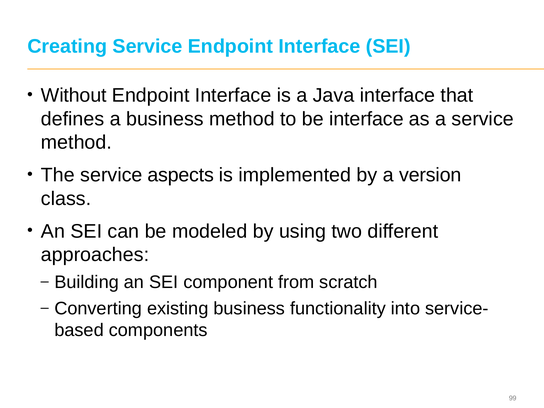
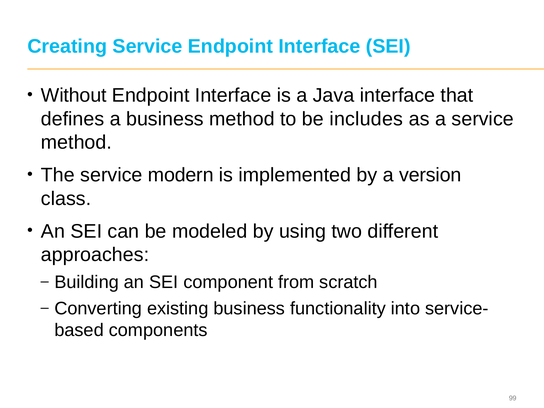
be interface: interface -> includes (366, 119)
aspects: aspects -> modern (181, 175)
